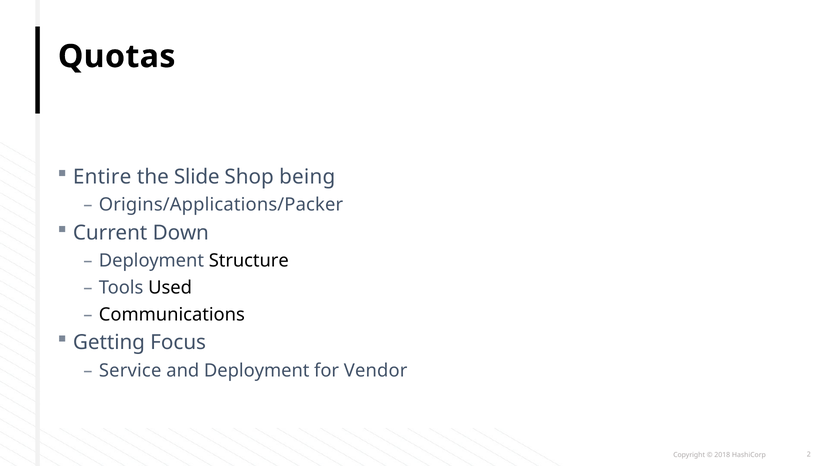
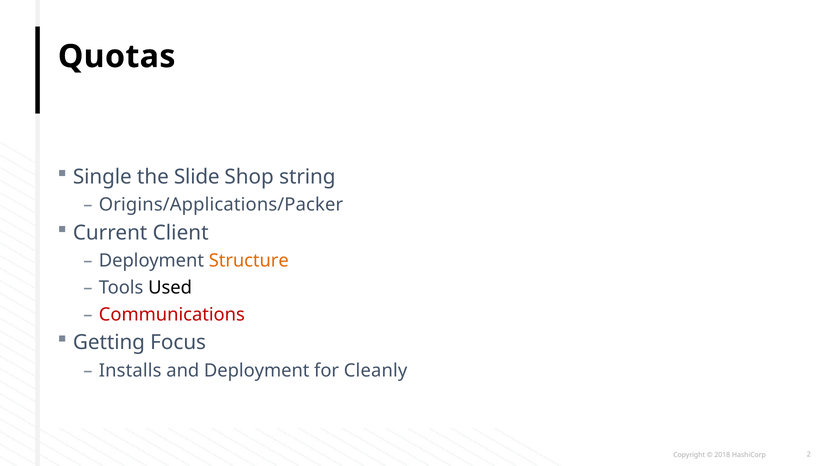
Entire: Entire -> Single (102, 177)
being: being -> string (307, 177)
Down: Down -> Client (181, 233)
Structure colour: black -> orange (249, 261)
Communications colour: black -> red (172, 314)
Service: Service -> Installs (130, 370)
Vendor: Vendor -> Cleanly (376, 370)
